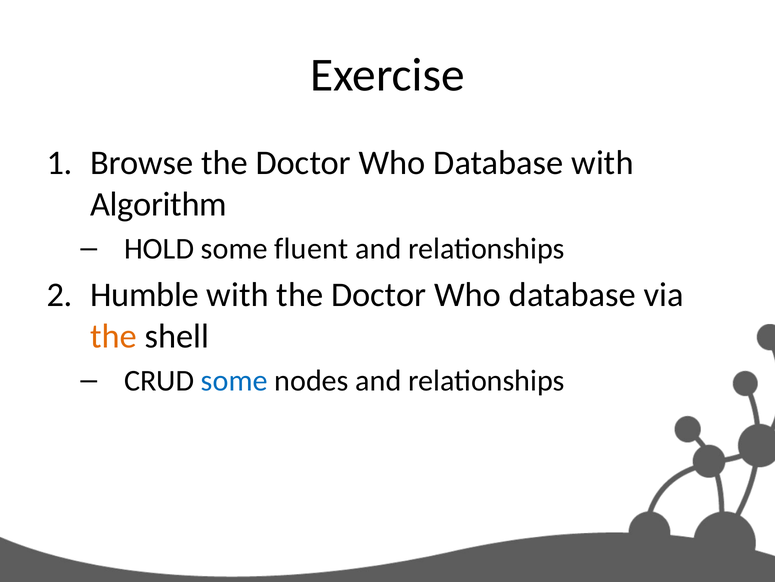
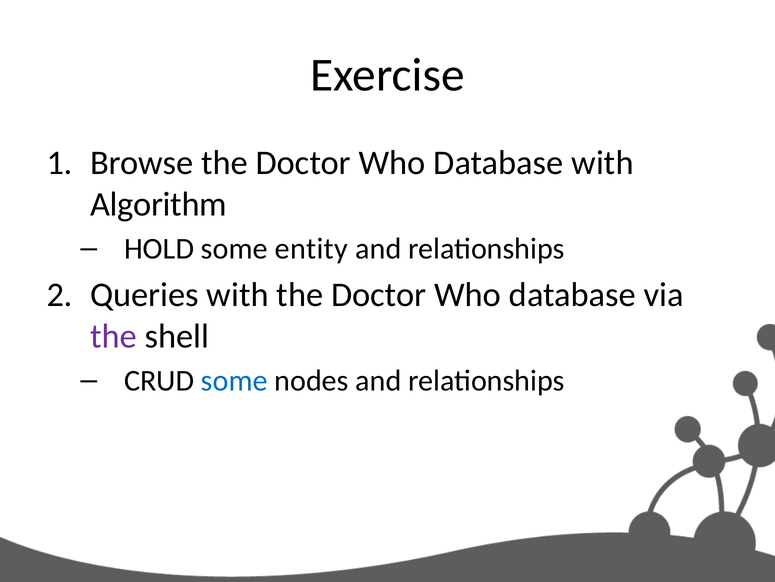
fluent: fluent -> entity (311, 248)
Humble: Humble -> Queries (144, 294)
the colour: orange -> purple (113, 336)
